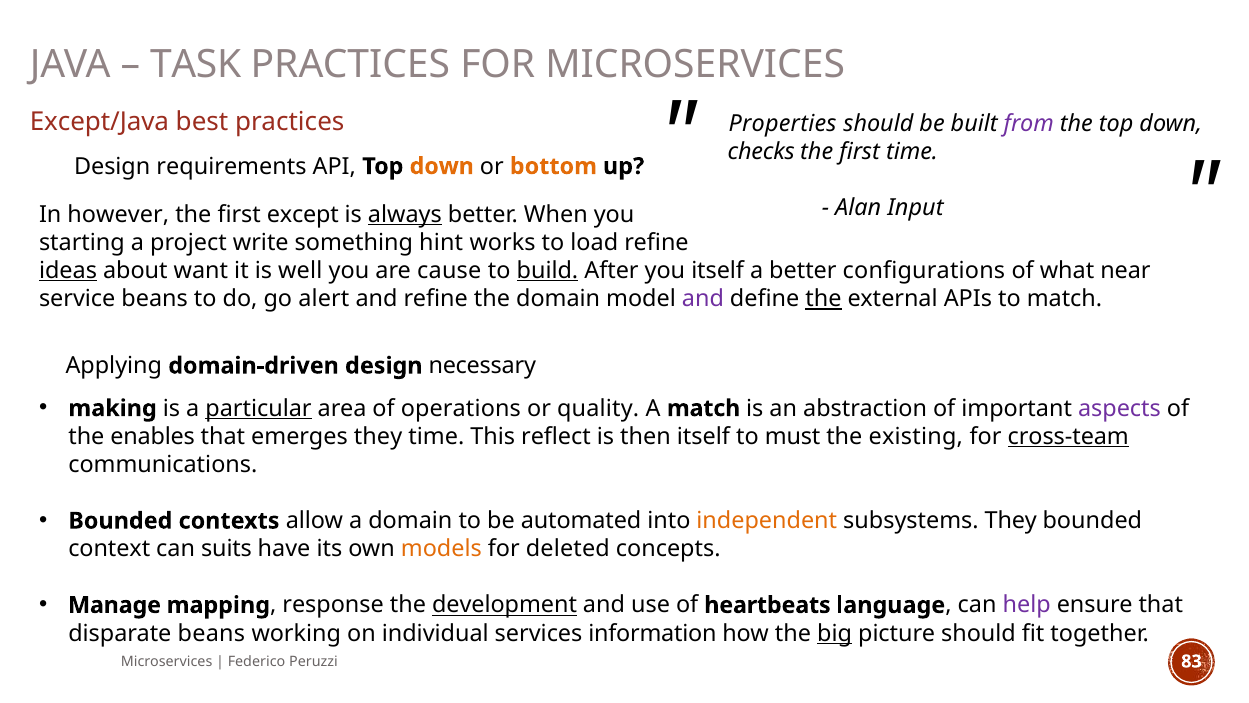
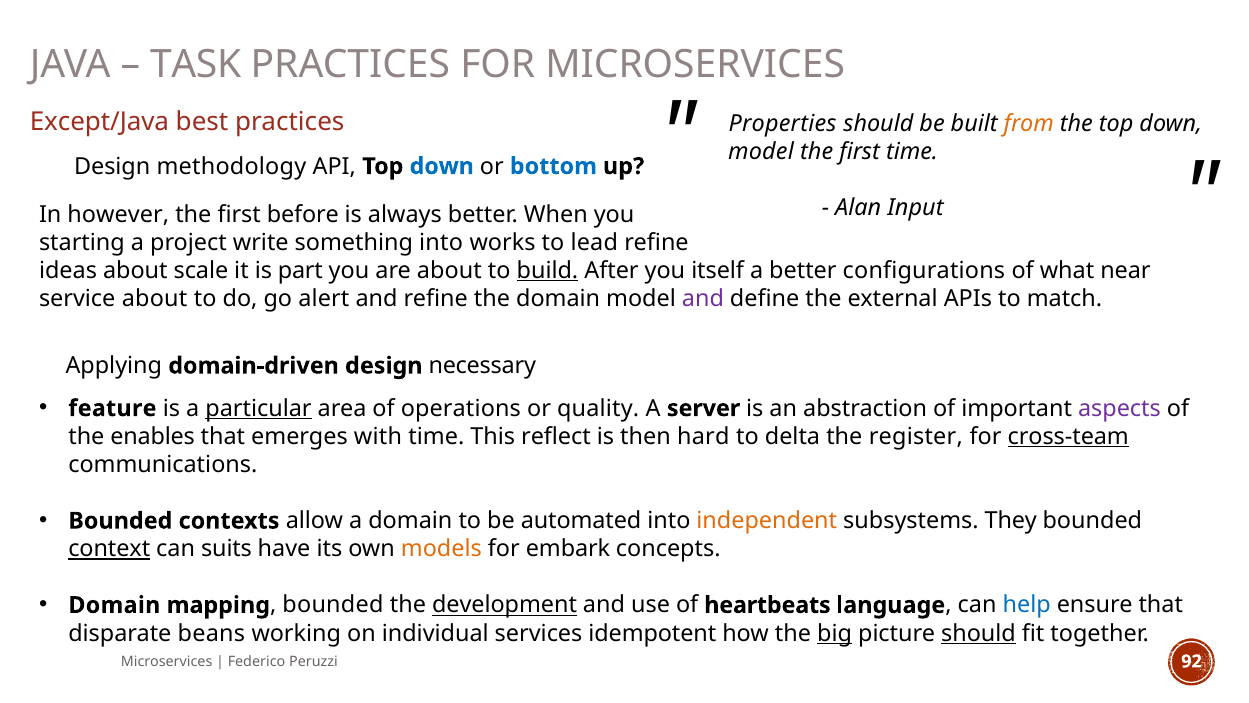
from colour: purple -> orange (1029, 124)
checks: checks -> model (761, 152)
requirements: requirements -> methodology (231, 166)
down colour: orange -> blue (442, 166)
bottom colour: orange -> blue (553, 166)
except: except -> before (303, 214)
always underline: present -> none (405, 214)
something hint: hint -> into (441, 242)
load: load -> lead (594, 242)
ideas underline: present -> none (68, 270)
want: want -> scale (201, 270)
well: well -> part (300, 270)
are cause: cause -> about (449, 270)
service beans: beans -> about (155, 299)
the underline: present -> none (823, 299)
making: making -> feature (112, 408)
A match: match -> server (704, 408)
emerges they: they -> with (378, 436)
then itself: itself -> hard (703, 436)
must: must -> delta (792, 436)
existing: existing -> register (916, 436)
context underline: none -> present (109, 549)
deleted: deleted -> embark (568, 549)
Manage: Manage -> Domain (114, 605)
response: response -> bounded (333, 605)
help colour: purple -> blue (1027, 605)
information: information -> idempotent (652, 633)
should underline: none -> present (978, 633)
83: 83 -> 92 (1192, 661)
